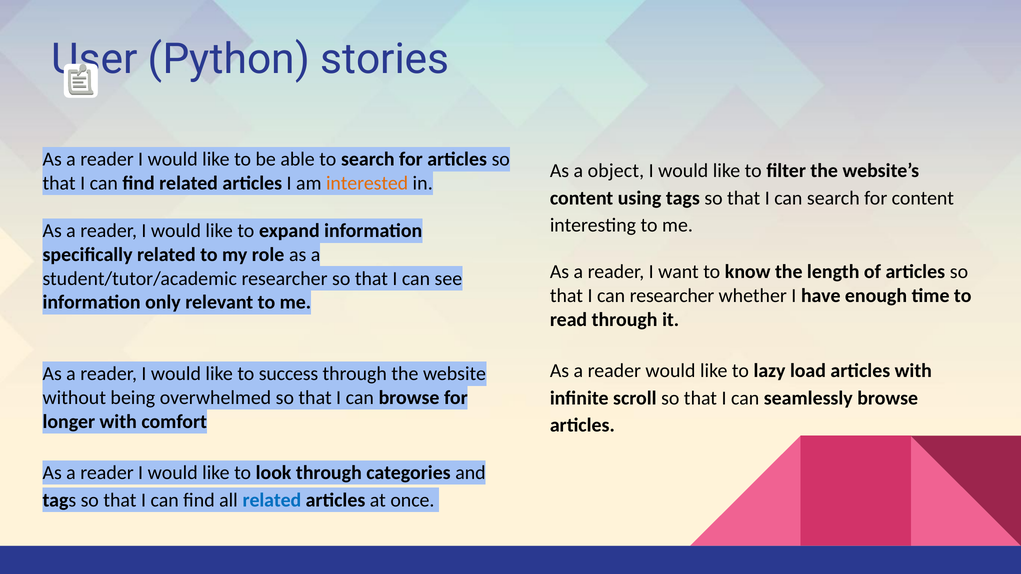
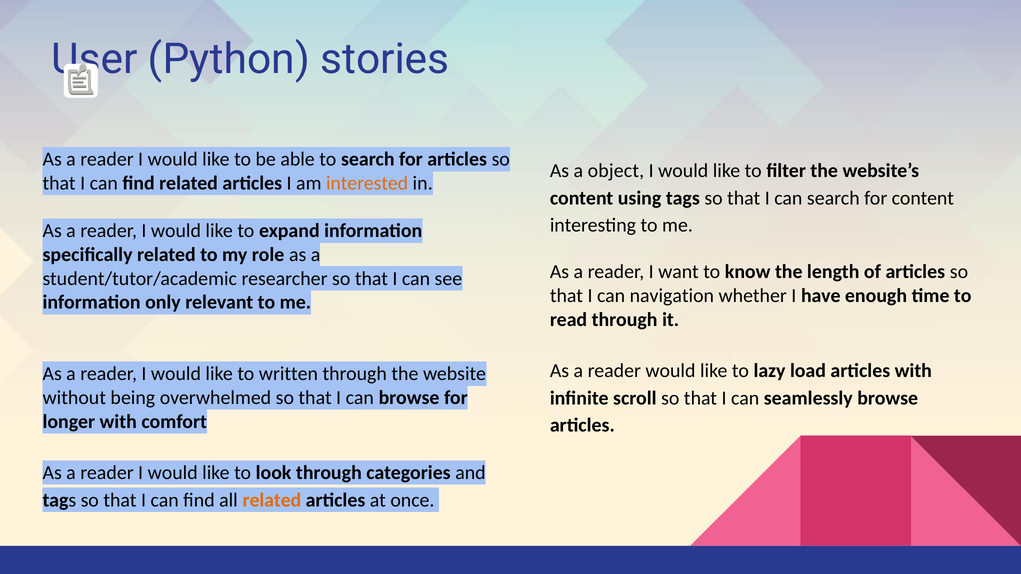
can researcher: researcher -> navigation (672, 296)
success: success -> written (288, 374)
related colour: blue -> orange (272, 500)
